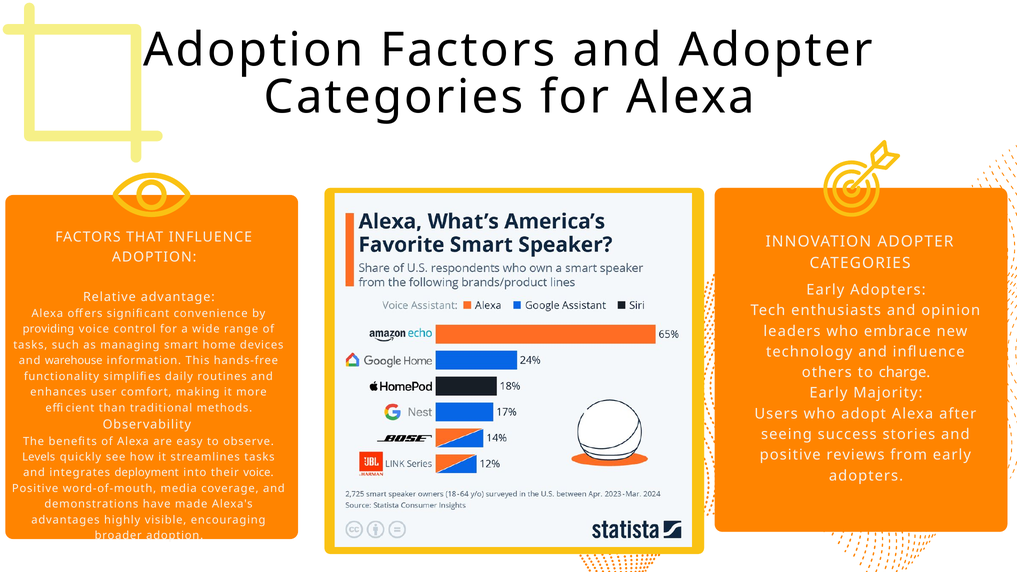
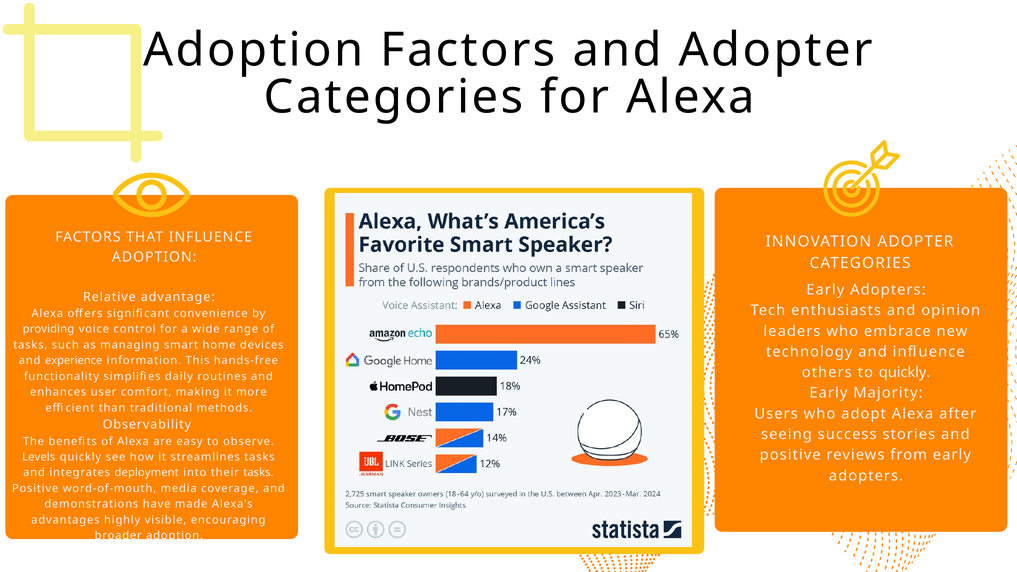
warehouse: warehouse -> experience (74, 361)
to charge: charge -> quickly (905, 373)
their voice: voice -> tasks (258, 473)
